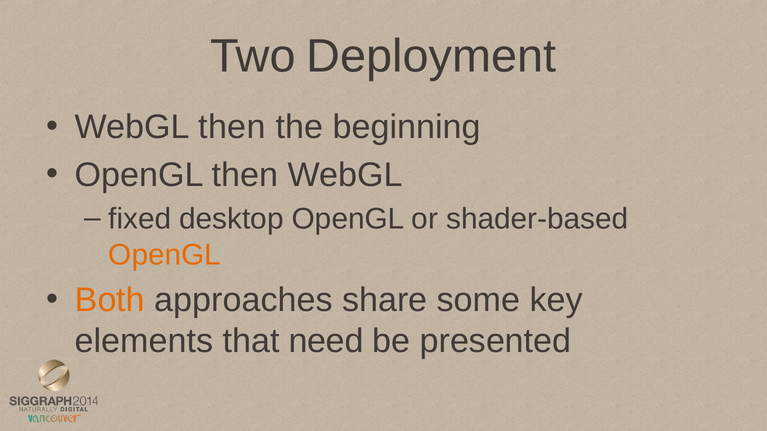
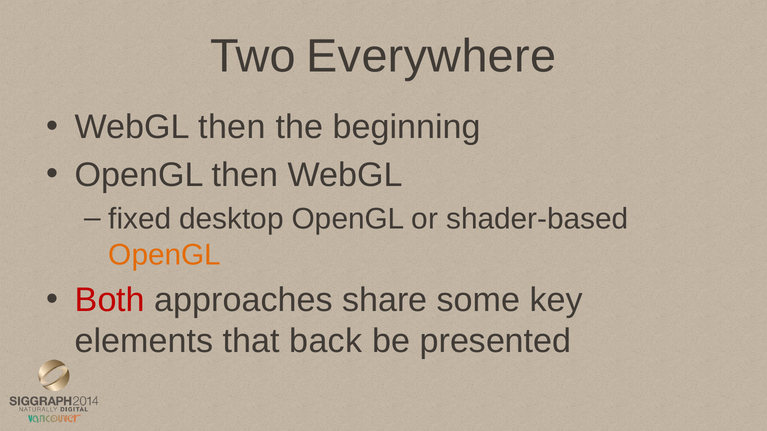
Deployment: Deployment -> Everywhere (431, 56)
Both colour: orange -> red (110, 300)
need: need -> back (326, 341)
